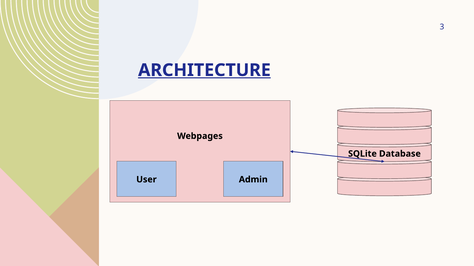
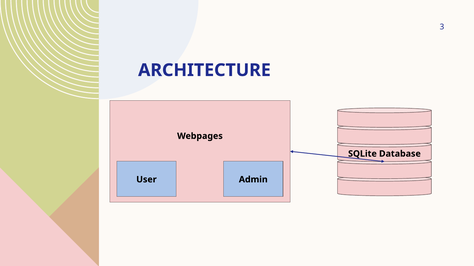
ARCHITECTURE underline: present -> none (204, 70)
